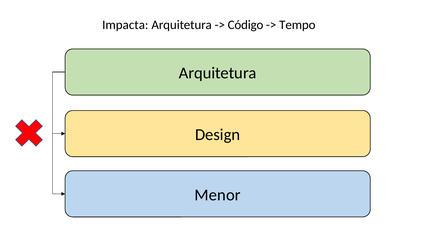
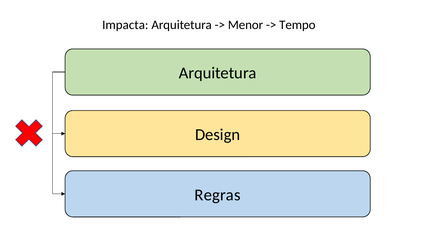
Código: Código -> Menor (245, 25)
Menor: Menor -> Regras (218, 195)
